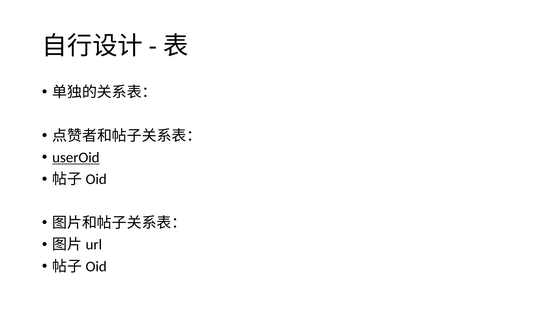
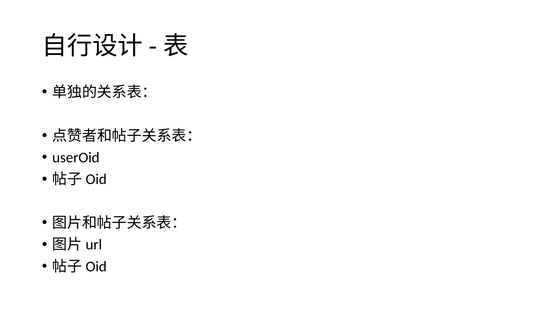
userOid underline: present -> none (76, 158)
